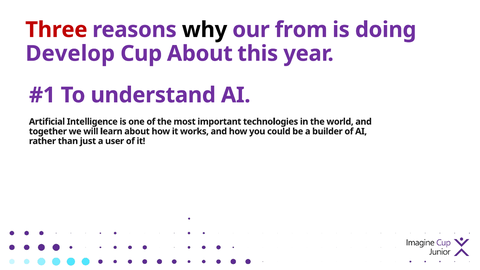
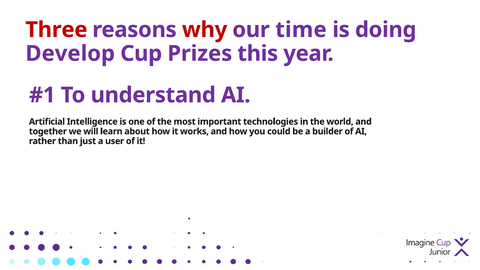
why colour: black -> red (205, 30)
from: from -> time (301, 30)
Cup About: About -> Prizes (200, 54)
